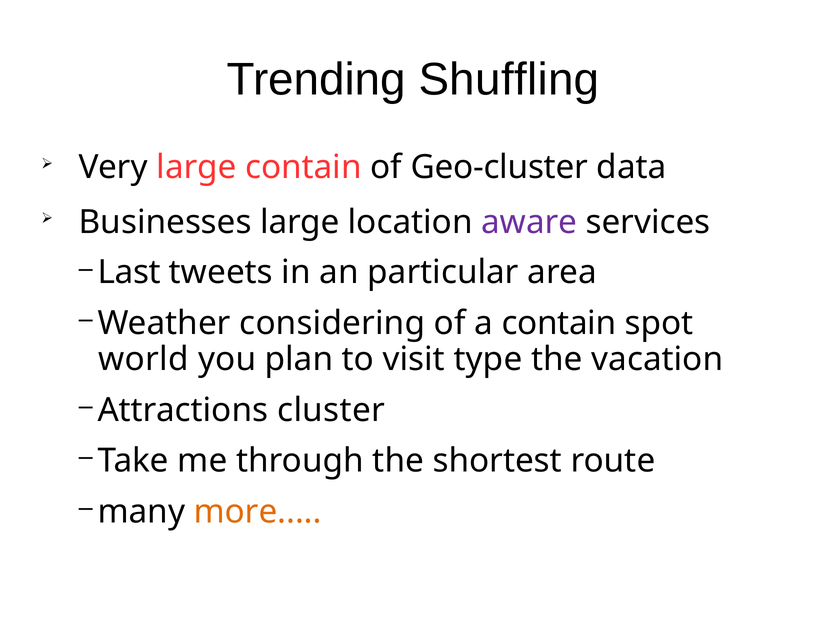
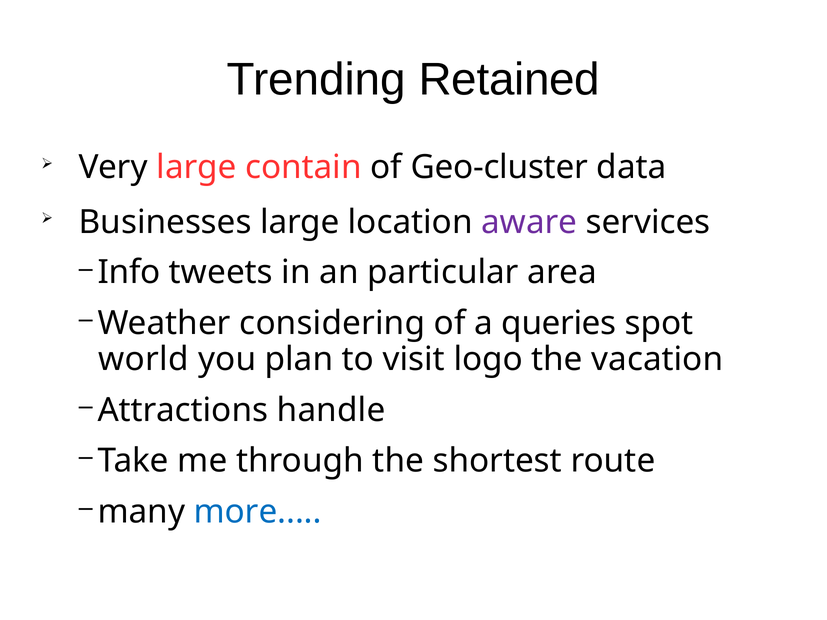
Shuffling: Shuffling -> Retained (509, 80)
Last: Last -> Info (129, 273)
a contain: contain -> queries (559, 323)
type: type -> logo (488, 359)
cluster: cluster -> handle (331, 410)
more colour: orange -> blue (258, 512)
